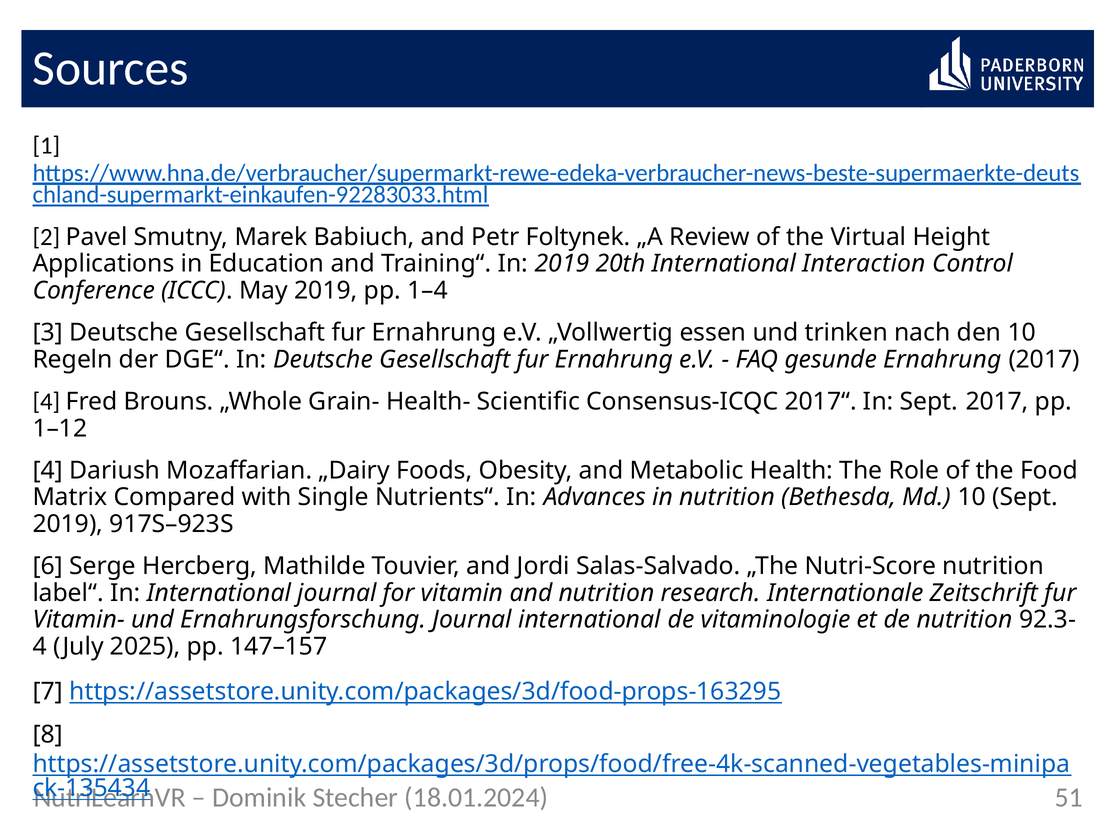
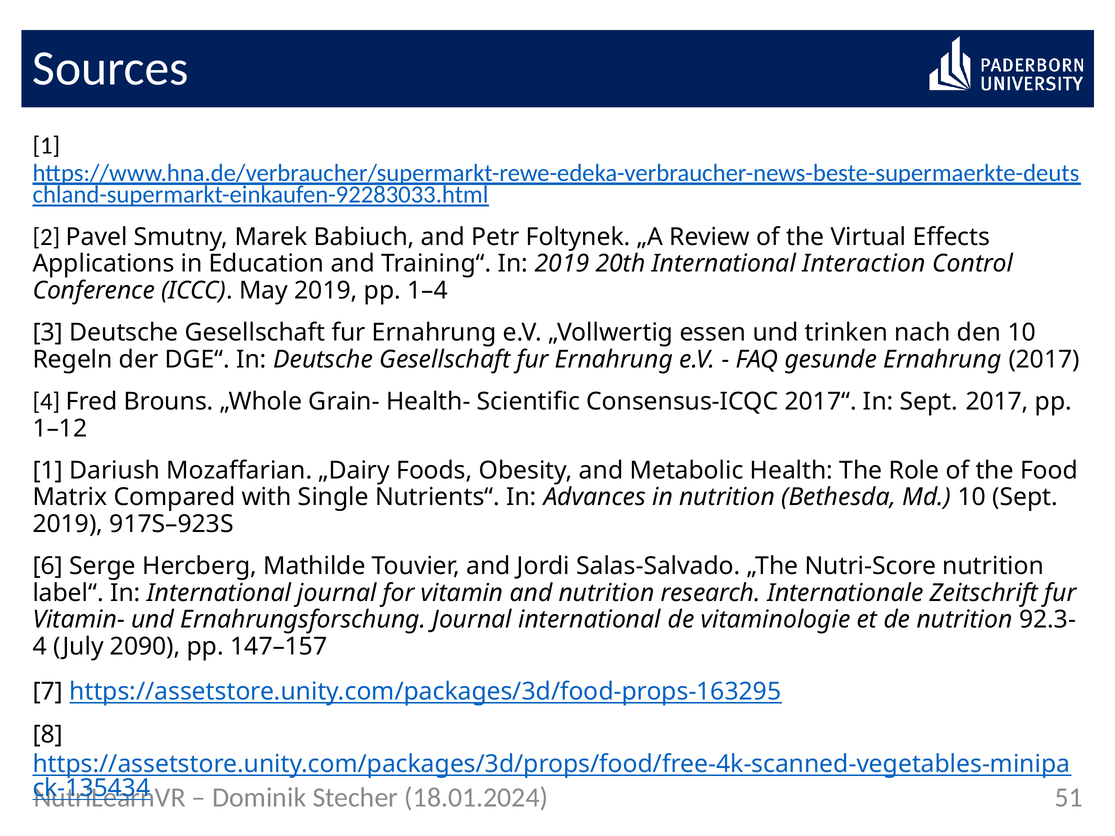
Height: Height -> Effects (951, 237)
4: 4 -> 1 (48, 471)
2025: 2025 -> 2090 (145, 647)
